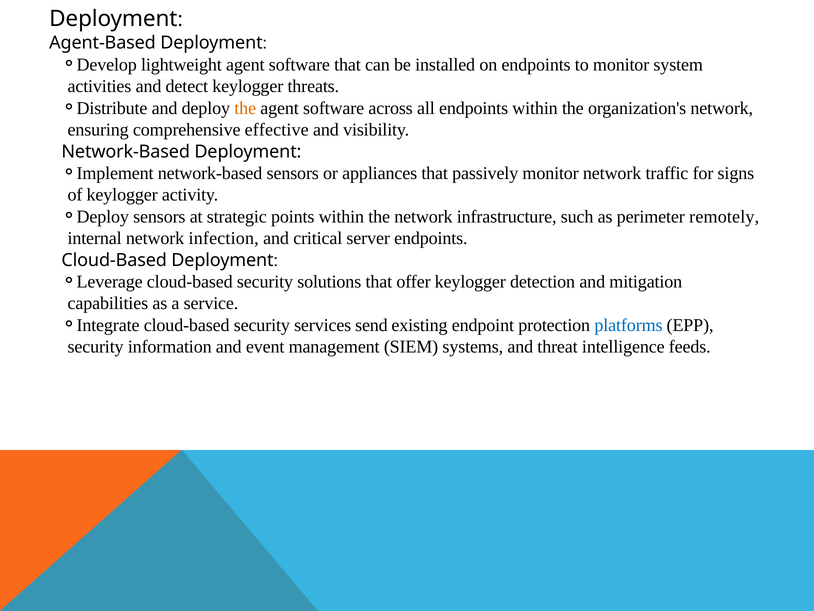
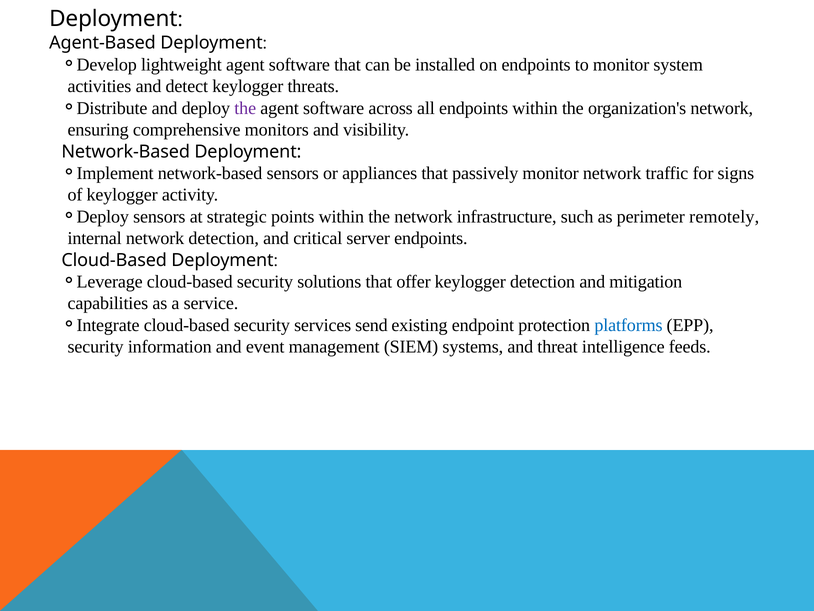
the colour: orange -> purple (245, 108)
effective: effective -> monitors (277, 130)
network infection: infection -> detection (224, 238)
